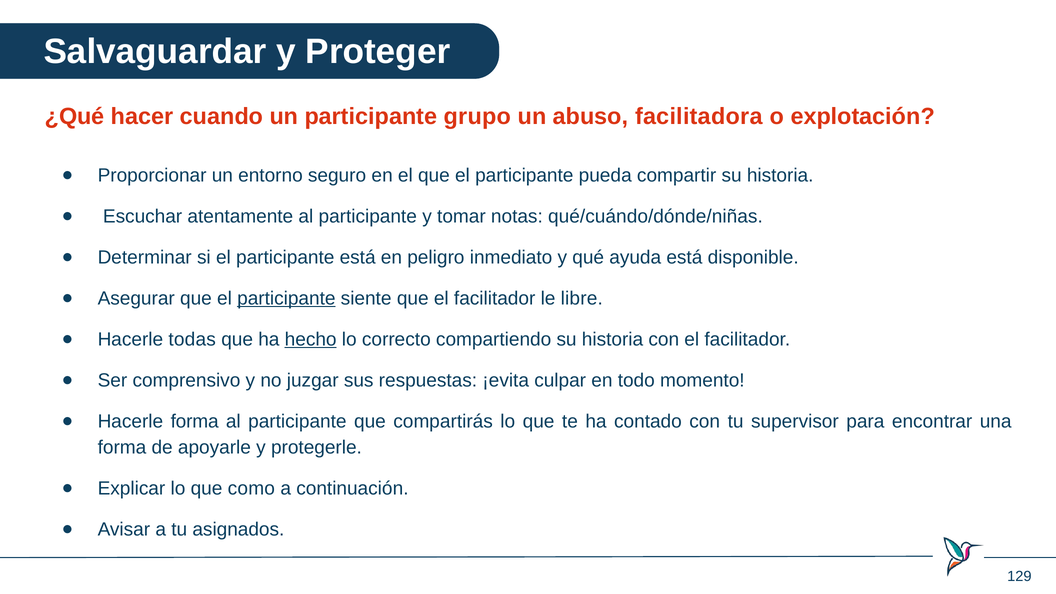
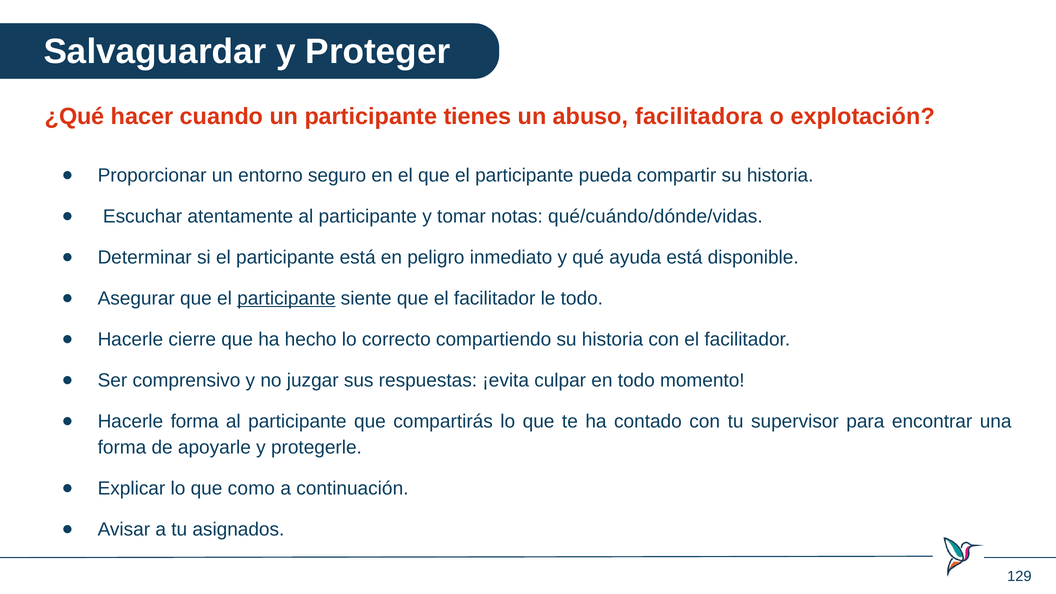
grupo: grupo -> tienes (477, 116)
qué/cuándo/dónde/niñas: qué/cuándo/dónde/niñas -> qué/cuándo/dónde/vidas (655, 216)
le libre: libre -> todo (582, 298)
todas: todas -> cierre (192, 339)
hecho underline: present -> none (311, 339)
